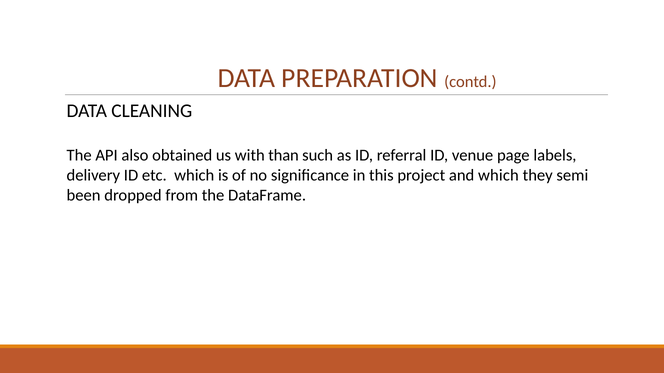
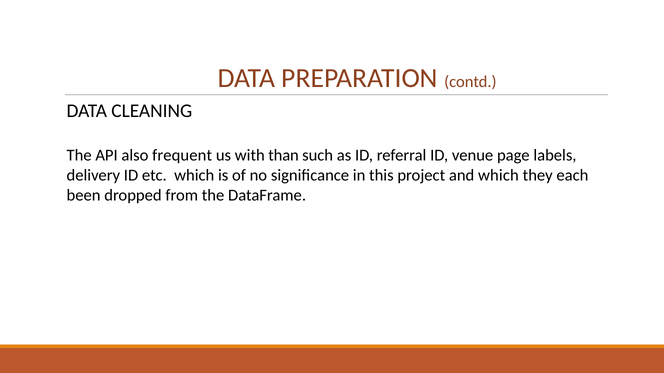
obtained: obtained -> frequent (182, 156)
semi: semi -> each (572, 176)
